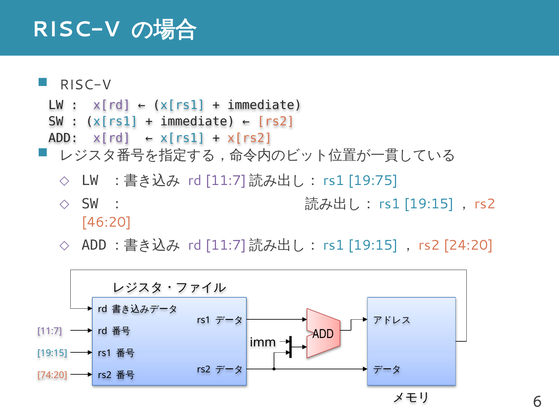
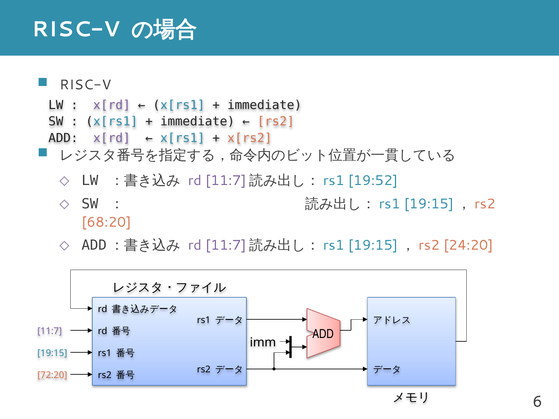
19:75: 19:75 -> 19:52 (373, 181)
46:20: 46:20 -> 68:20 (106, 222)
74:20: 74:20 -> 72:20 (52, 375)
